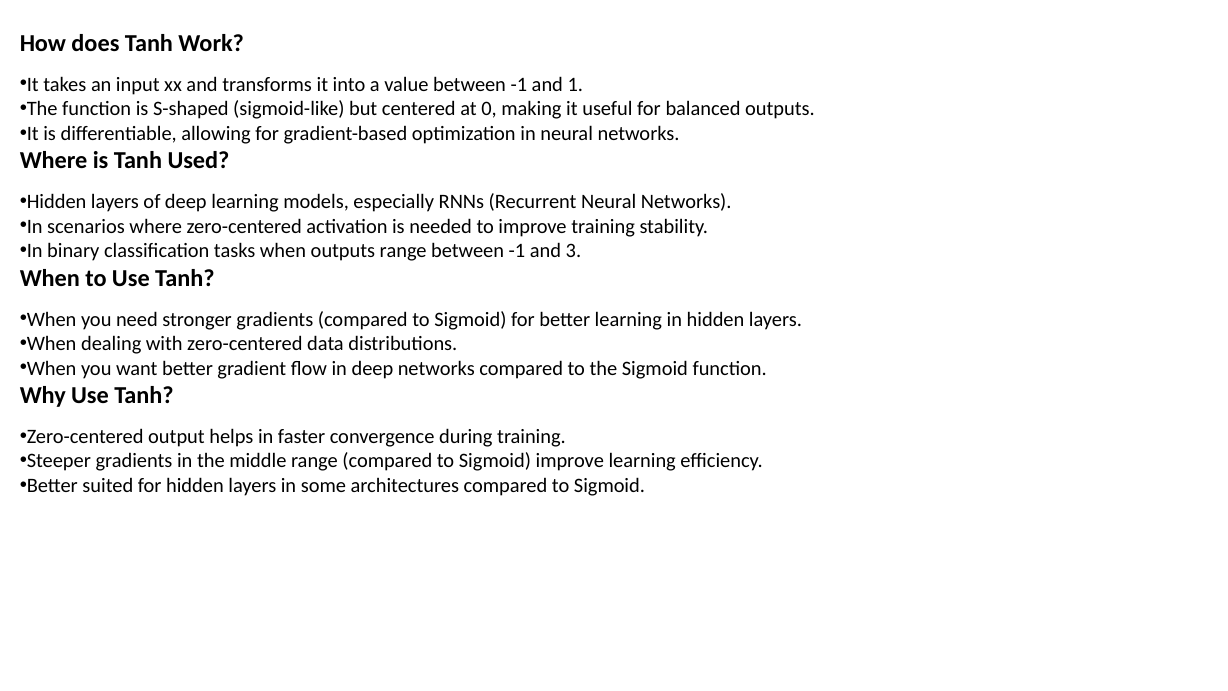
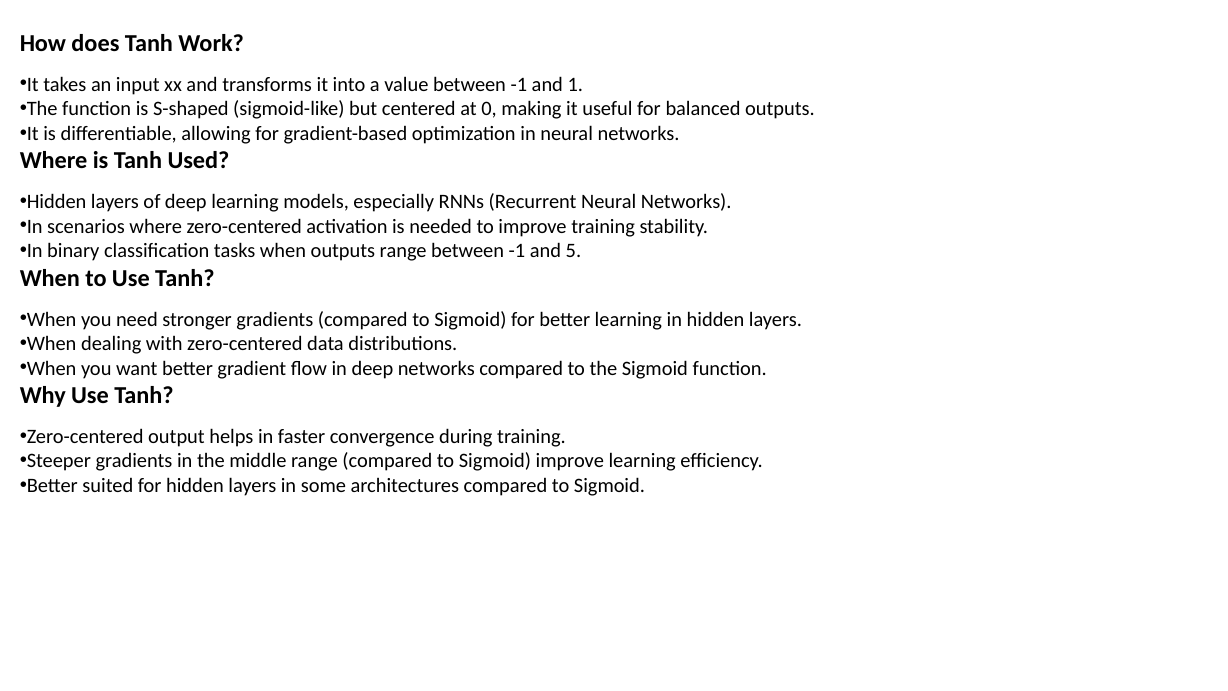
3: 3 -> 5 (573, 251)
